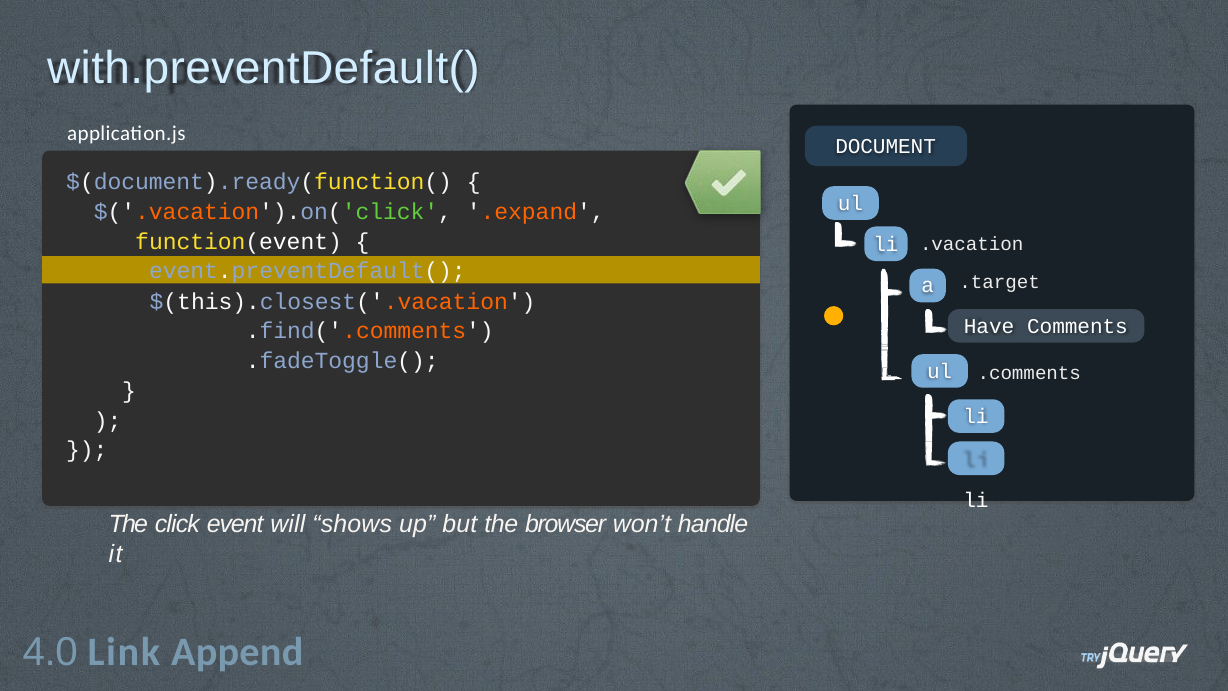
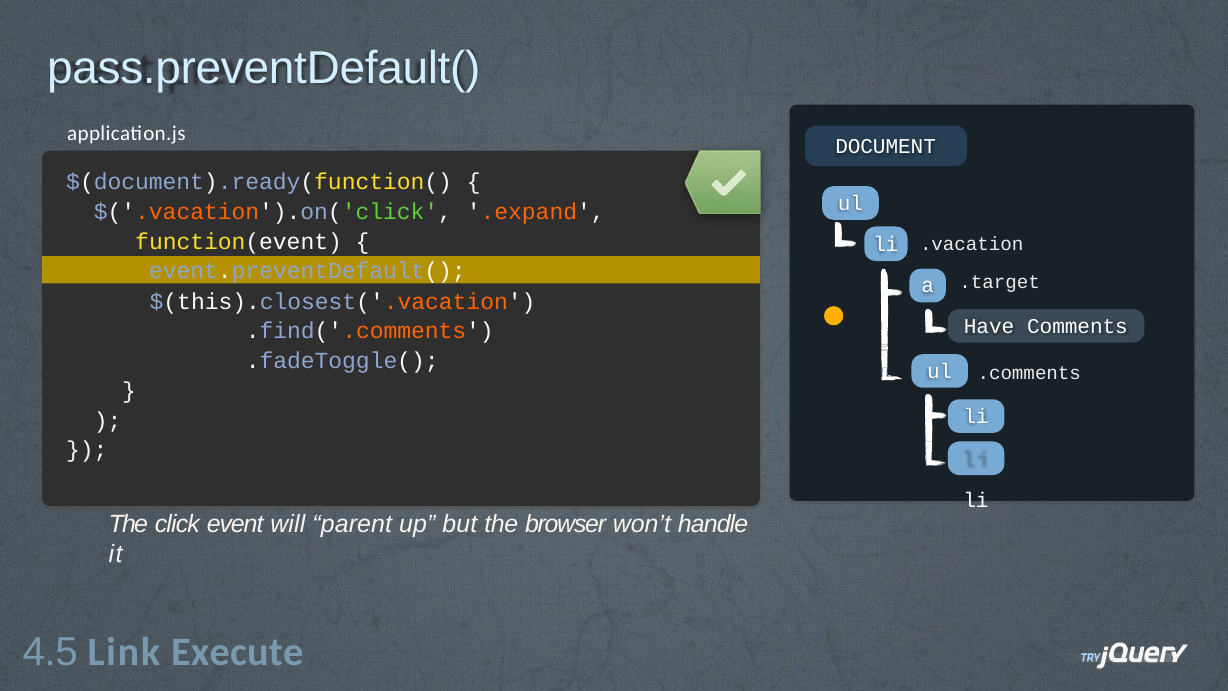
with.preventDefault(: with.preventDefault( -> pass.preventDefault( (264, 68)
shows: shows -> parent (352, 524)
4.0: 4.0 -> 4.5 (50, 652)
Append: Append -> Execute (237, 652)
